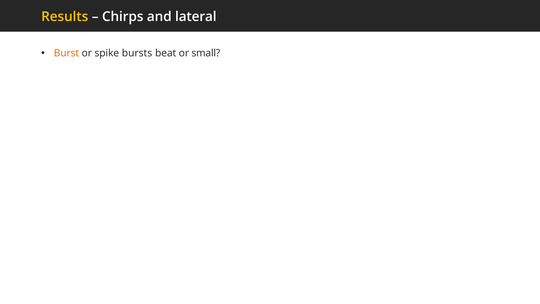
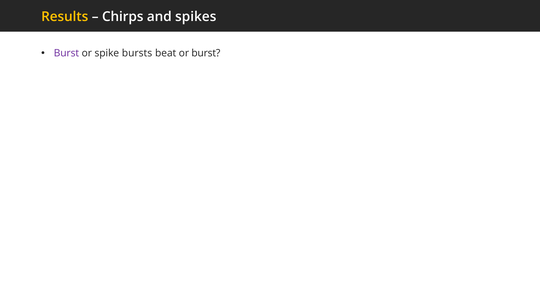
lateral: lateral -> spikes (196, 17)
Burst colour: orange -> purple (66, 53)
or small: small -> burst (206, 53)
